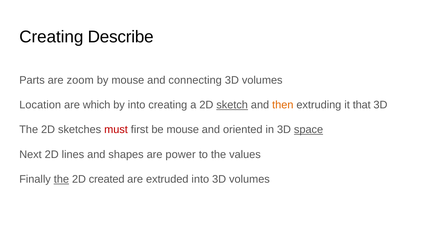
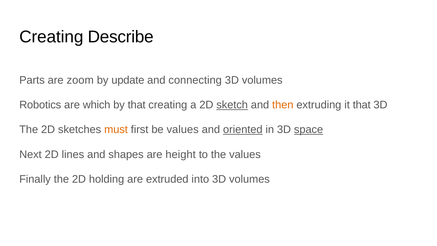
by mouse: mouse -> update (128, 80)
Location: Location -> Robotics (40, 105)
by into: into -> that (137, 105)
must colour: red -> orange (116, 130)
be mouse: mouse -> values (183, 130)
oriented underline: none -> present (243, 130)
power: power -> height (181, 154)
the underline: present -> none (61, 179)
created: created -> holding (107, 179)
